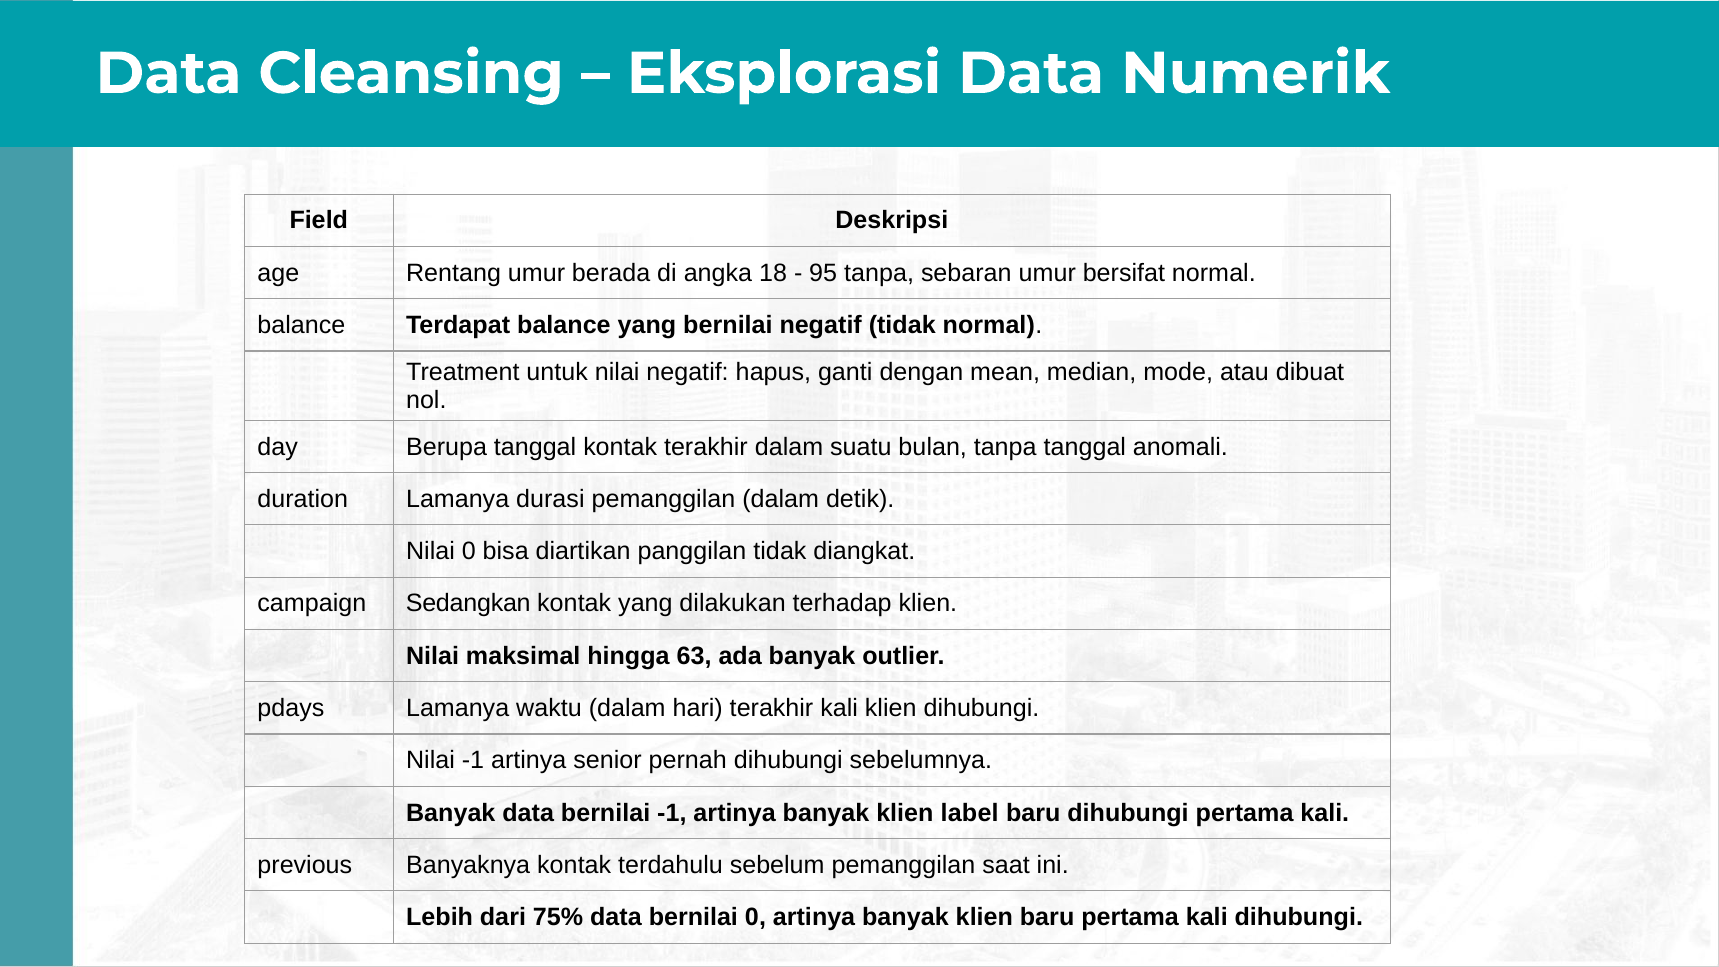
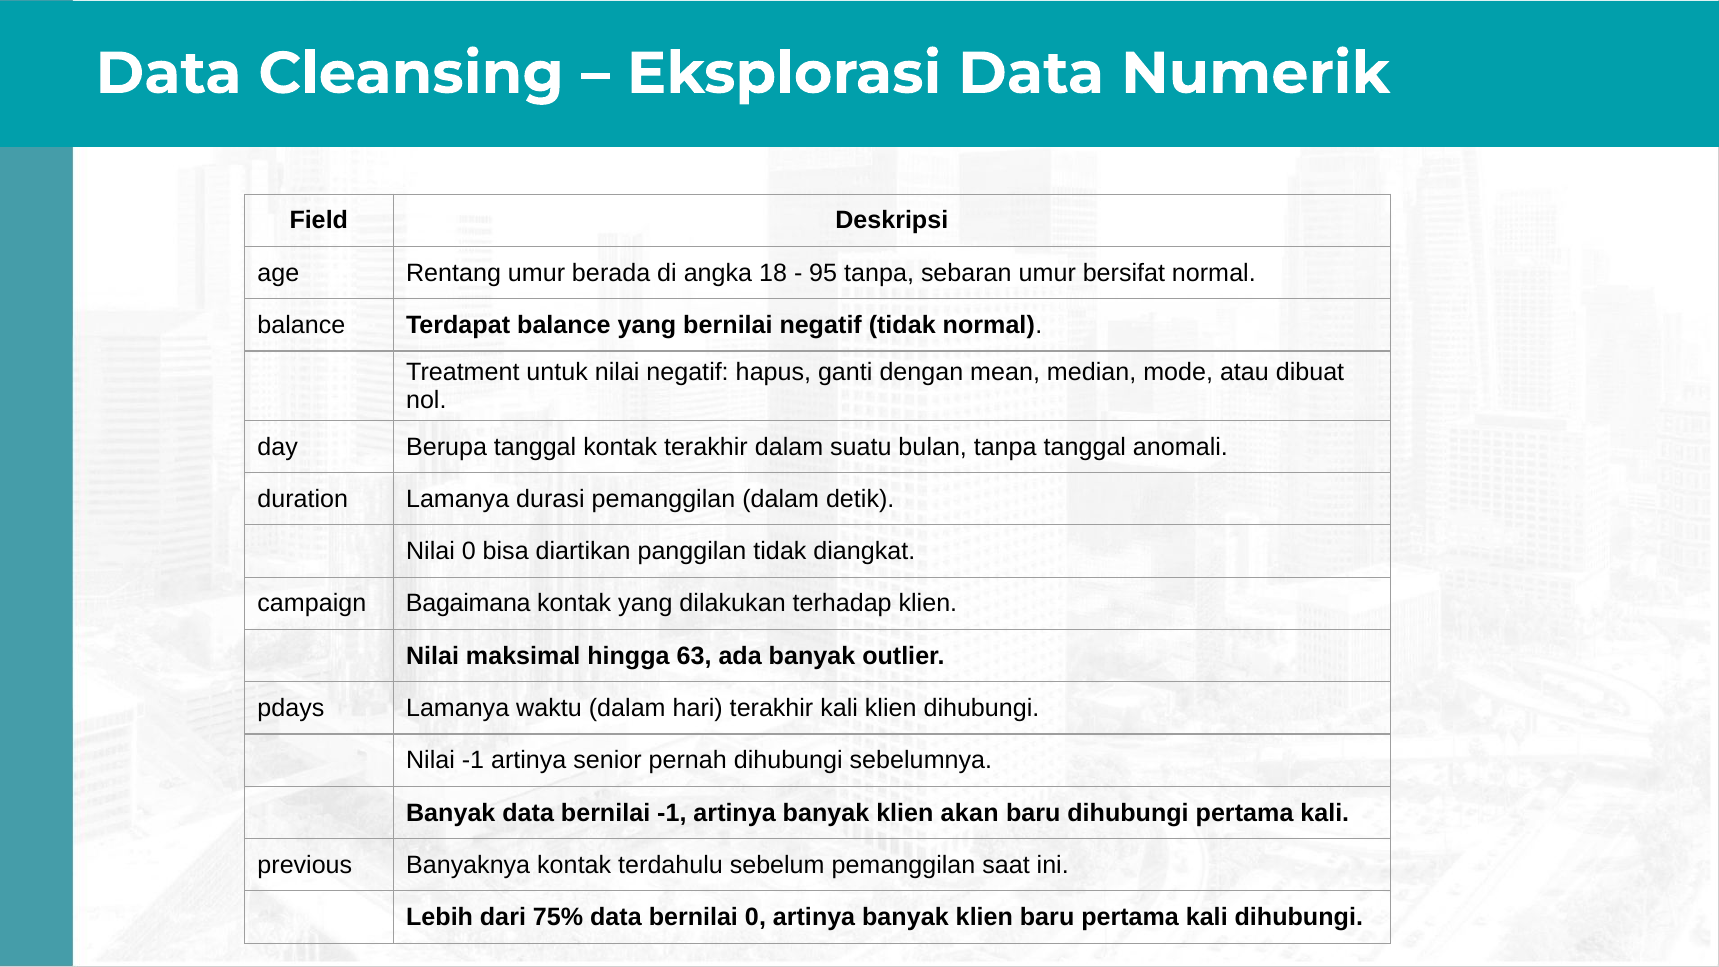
Sedangkan: Sedangkan -> Bagaimana (468, 604)
label: label -> akan (970, 813)
